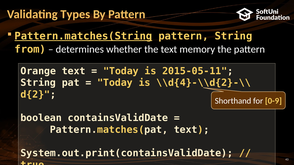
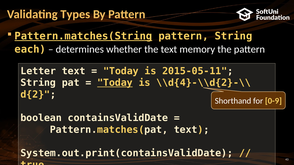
from: from -> each (30, 49)
Orange: Orange -> Letter (38, 71)
Today underline: none -> present (115, 83)
